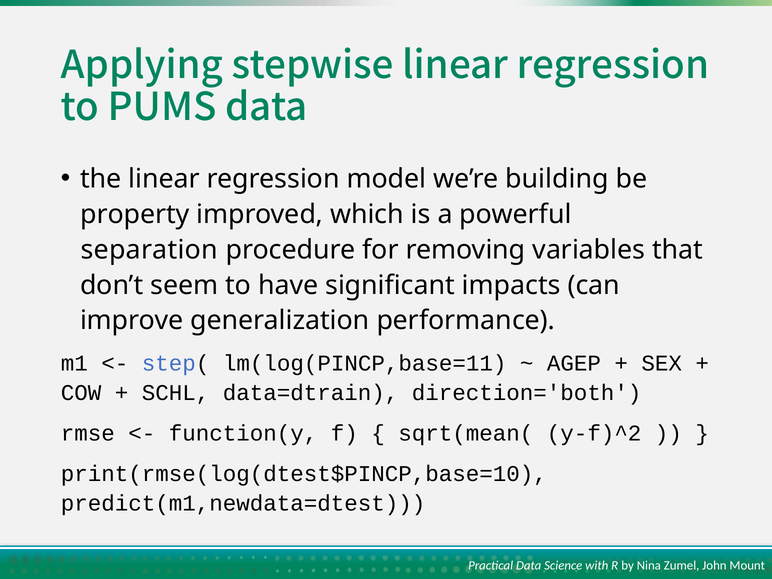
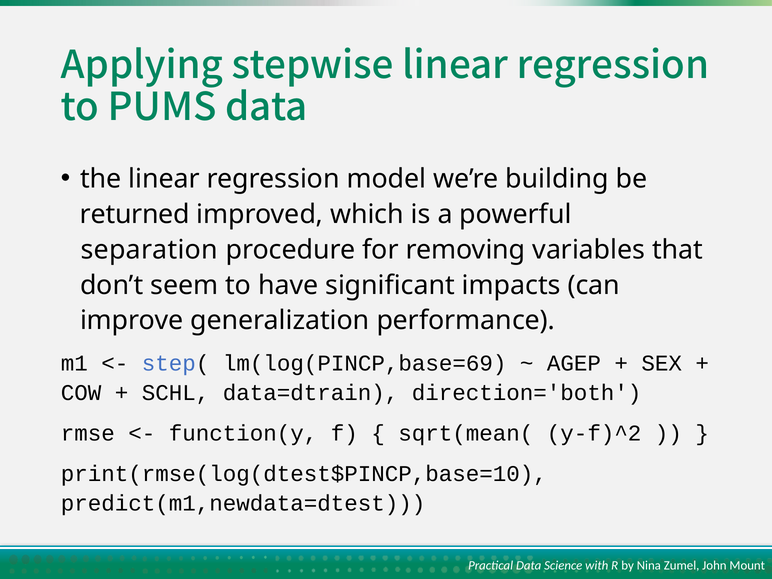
property: property -> returned (135, 214)
lm(log(PINCP,base=11: lm(log(PINCP,base=11 -> lm(log(PINCP,base=69 (365, 363)
